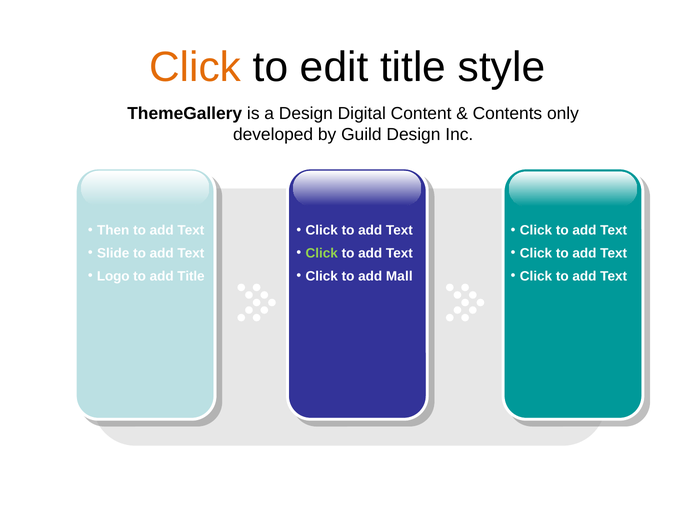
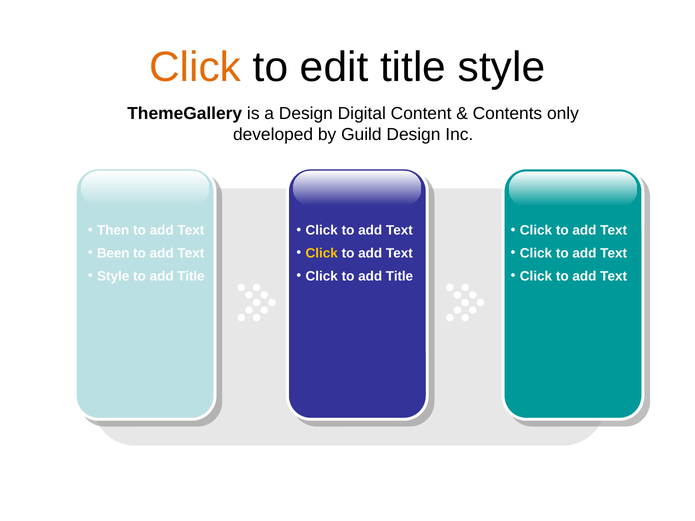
Slide: Slide -> Been (113, 253)
Click colour: light green -> yellow (322, 253)
Logo: Logo -> Style (113, 276)
Click to add Mall: Mall -> Title (399, 276)
